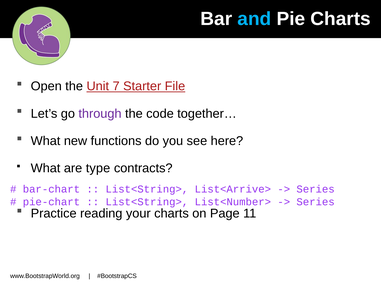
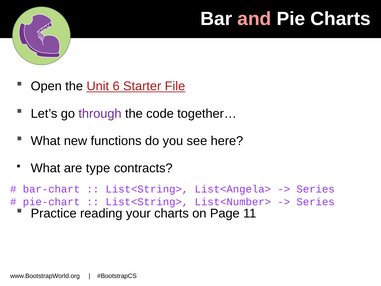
and colour: light blue -> pink (254, 19)
7: 7 -> 6 (116, 86)
List<Arrive>: List<Arrive> -> List<Angela> (233, 189)
